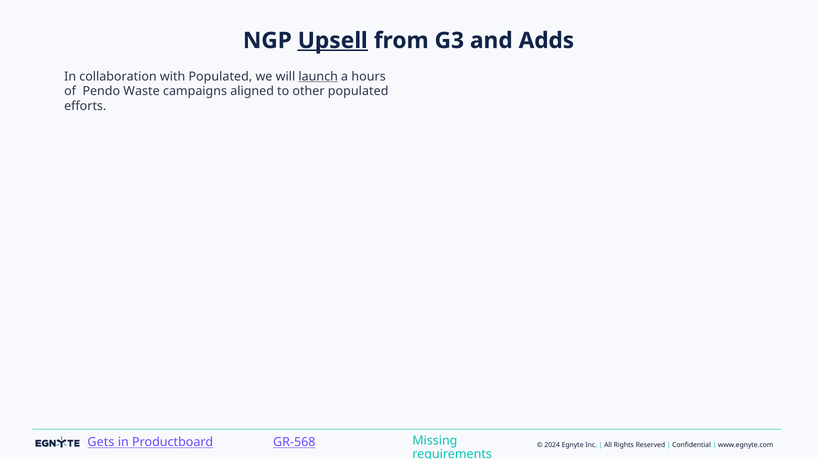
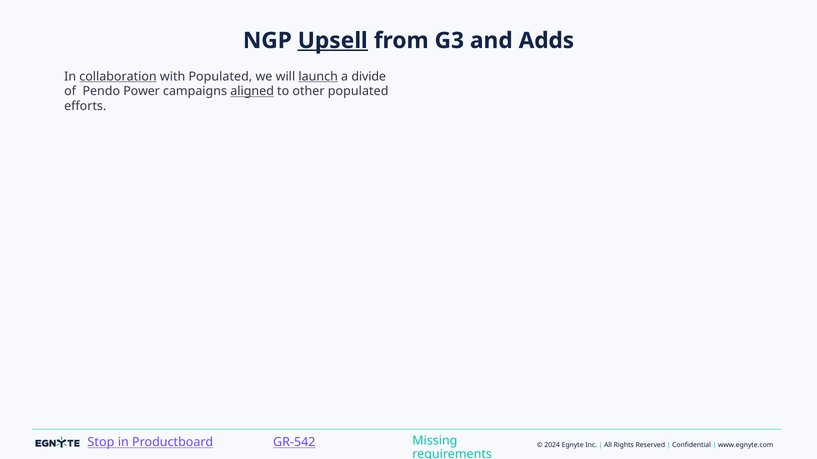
collaboration underline: none -> present (118, 76)
hours: hours -> divide (369, 76)
Waste: Waste -> Power (142, 91)
aligned underline: none -> present (252, 91)
Gets: Gets -> Stop (101, 443)
GR-568: GR-568 -> GR-542 (294, 443)
